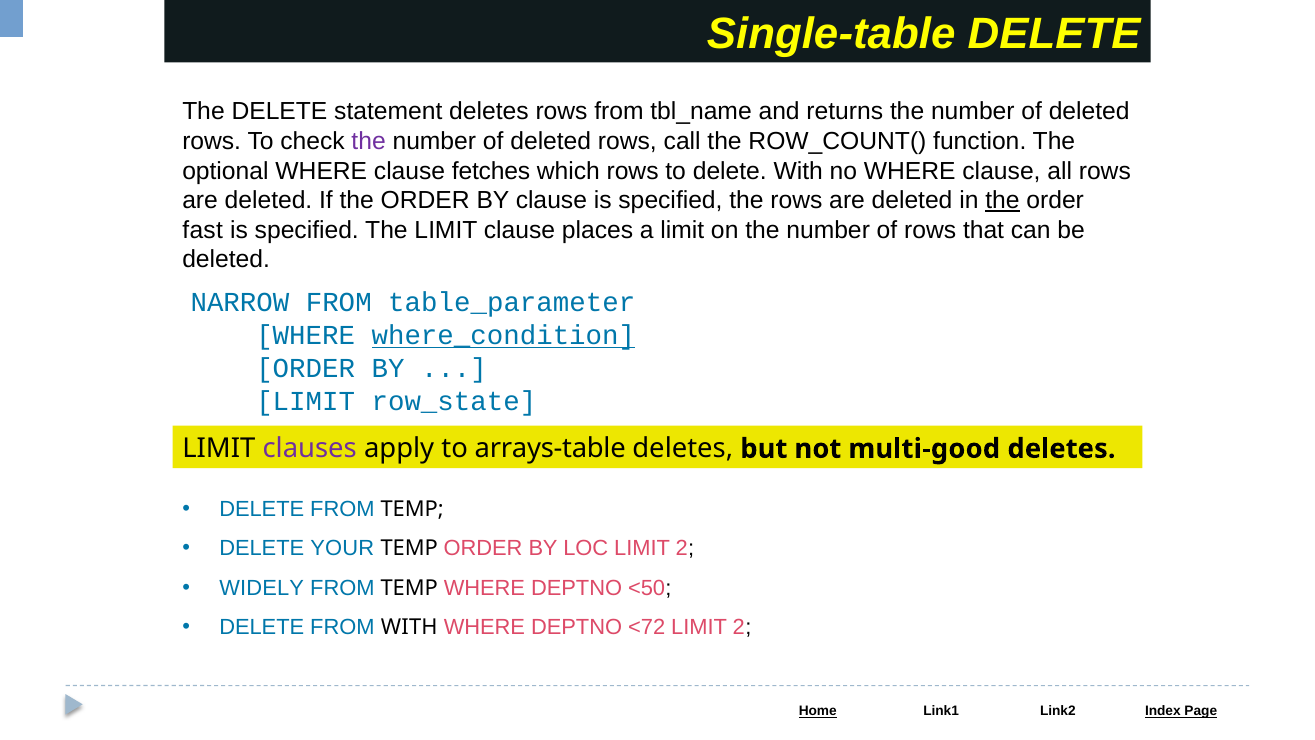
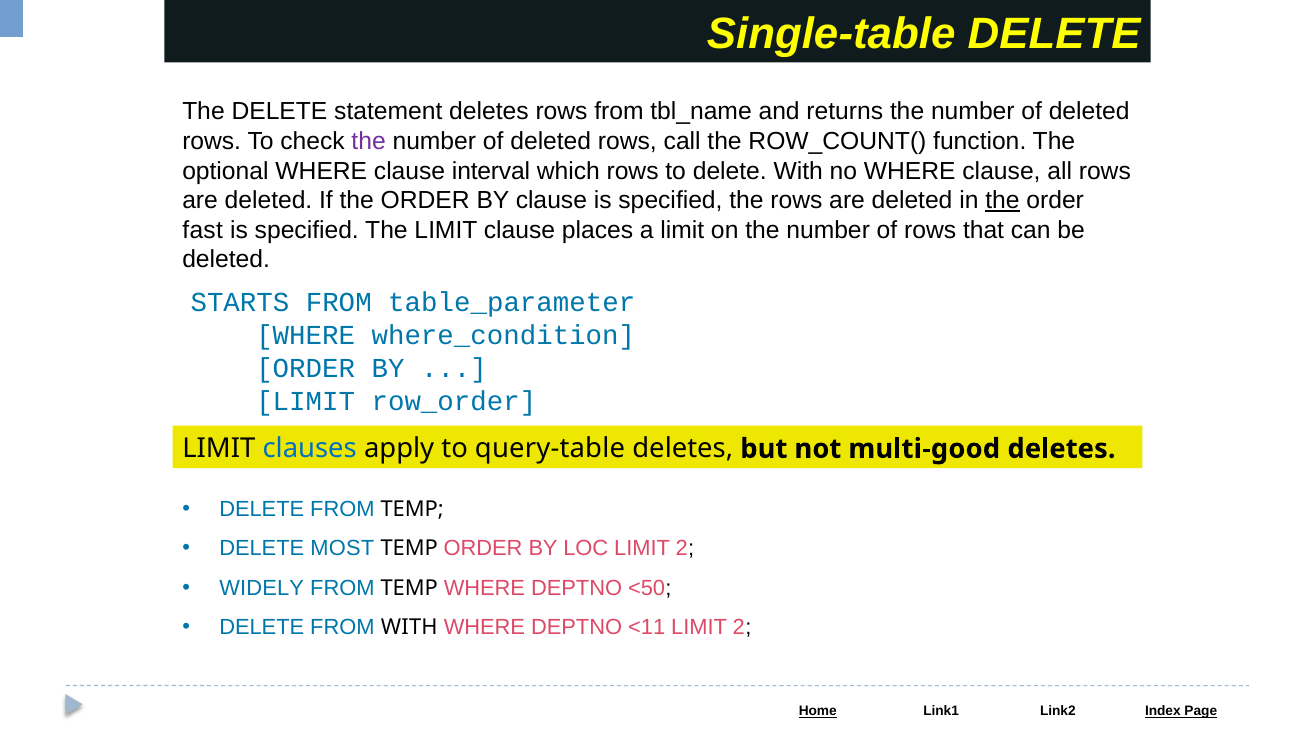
fetches: fetches -> interval (491, 171)
NARROW: NARROW -> STARTS (240, 303)
where_condition underline: present -> none (503, 336)
row_state: row_state -> row_order (454, 401)
clauses colour: purple -> blue (310, 449)
arrays-table: arrays-table -> query-table (550, 449)
YOUR: YOUR -> MOST (342, 549)
<72: <72 -> <11 (647, 627)
